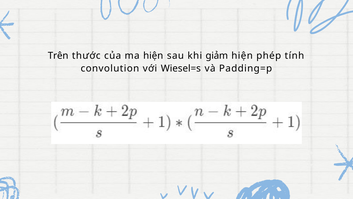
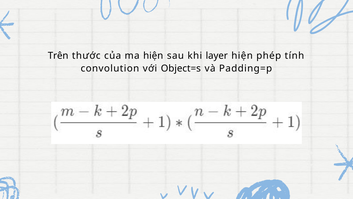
giảm: giảm -> layer (217, 55)
Wiesel=s: Wiesel=s -> Object=s (181, 68)
